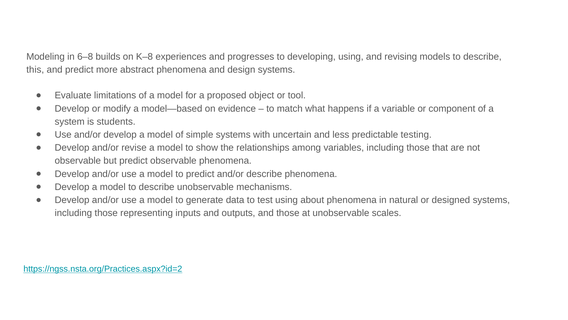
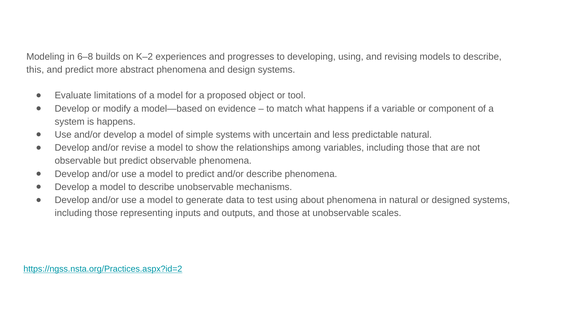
K–8: K–8 -> K–2 (144, 57)
is students: students -> happens (116, 121)
predictable testing: testing -> natural (416, 134)
